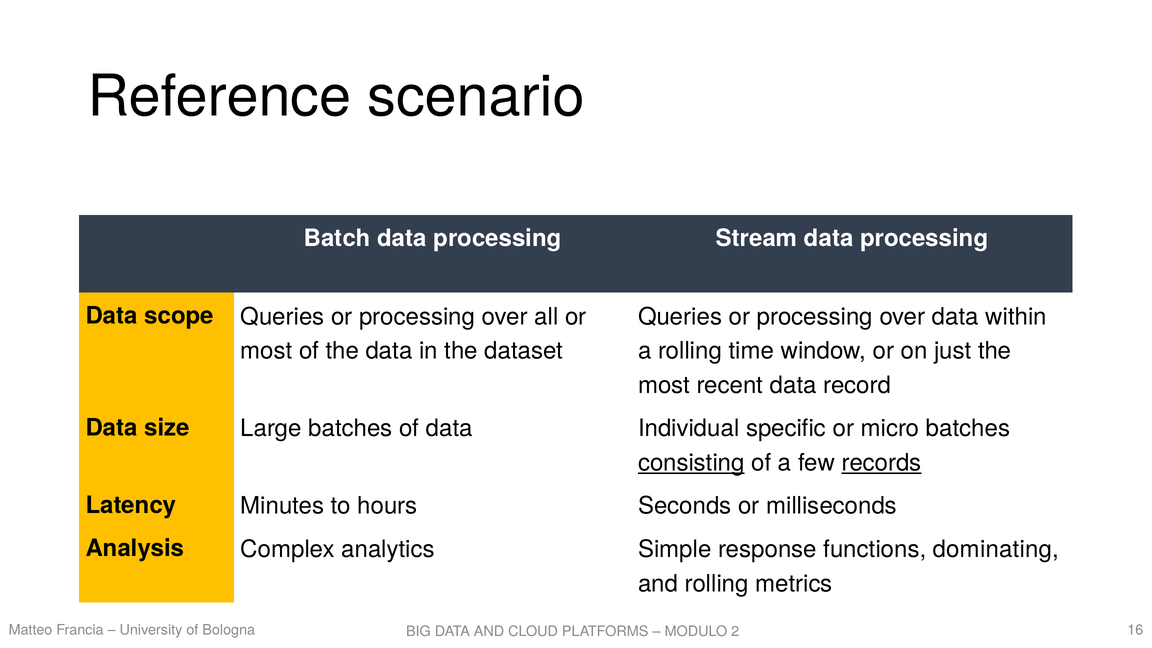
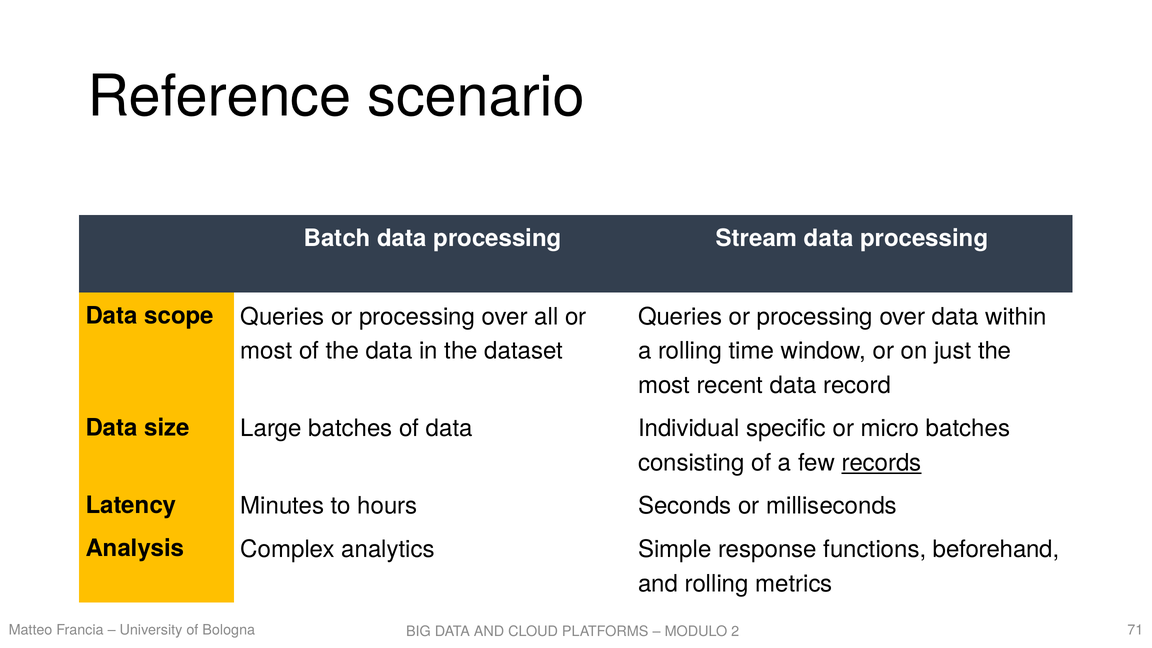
consisting underline: present -> none (691, 463)
dominating: dominating -> beforehand (996, 549)
16: 16 -> 71 (1135, 630)
